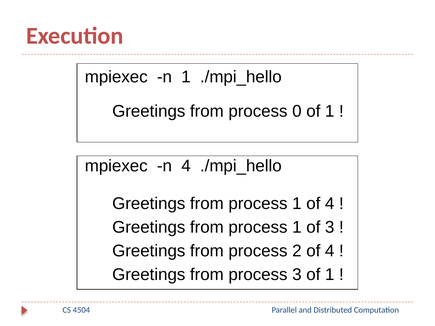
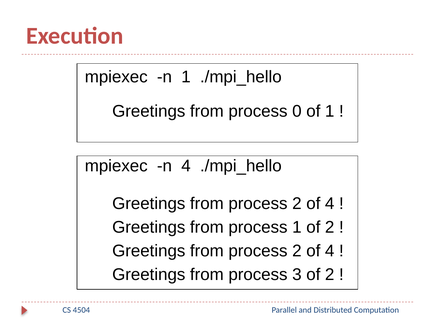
1: 1 -> 2 (297, 204)
1 of 3: 3 -> 2 (330, 227)
3 of 1: 1 -> 2 (330, 275)
